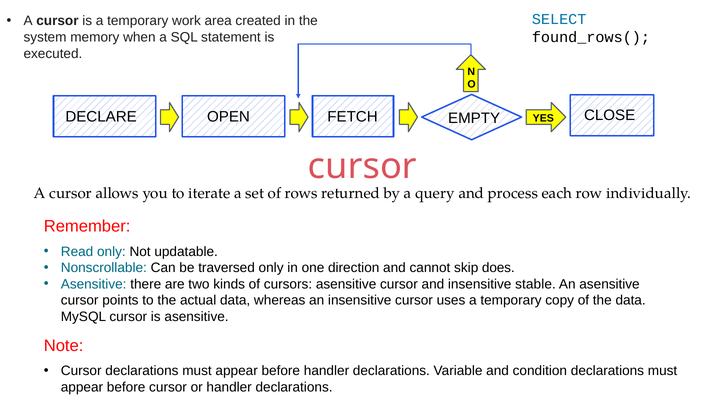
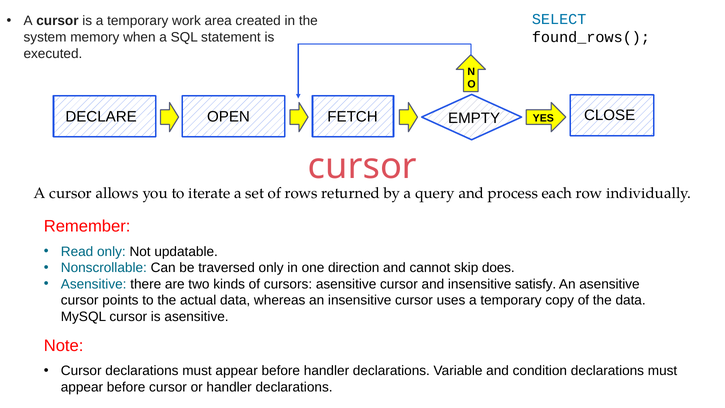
stable: stable -> satisfy (536, 284)
